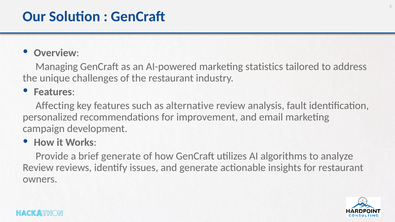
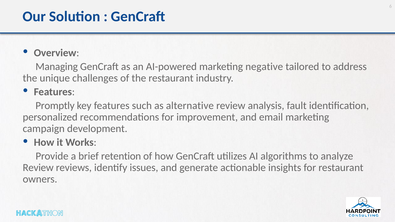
statistics: statistics -> negative (264, 67)
Affecting: Affecting -> Promptly (55, 106)
brief generate: generate -> retention (121, 156)
